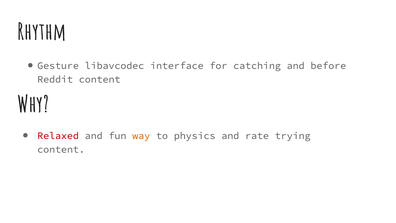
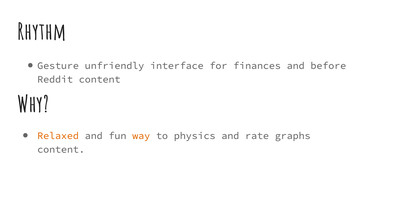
libavcodec: libavcodec -> unfriendly (114, 66)
catching: catching -> finances (257, 66)
Relaxed colour: red -> orange (58, 136)
trying: trying -> graphs (293, 136)
